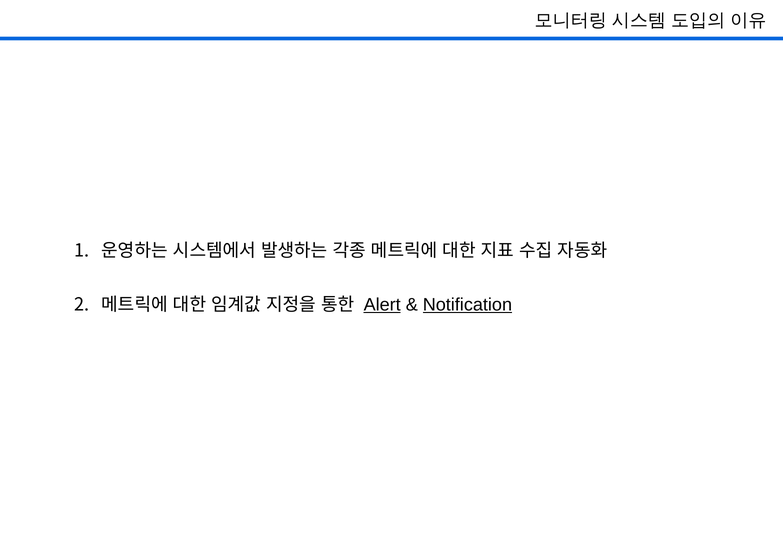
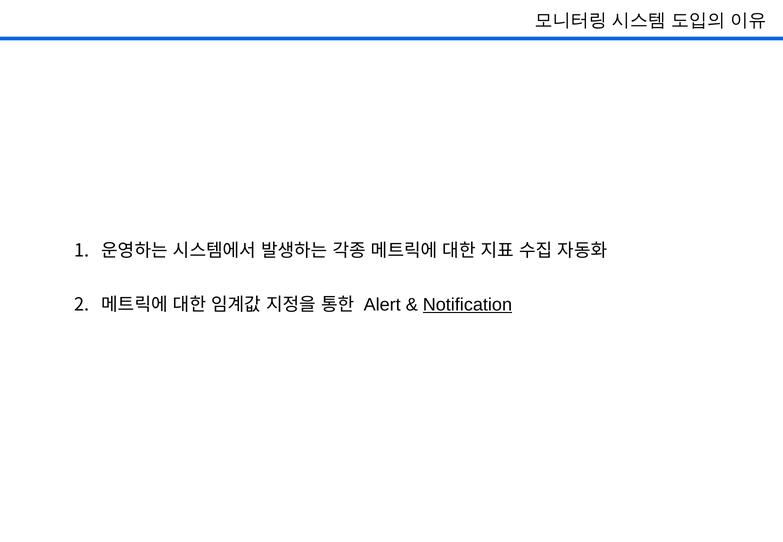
Alert underline: present -> none (382, 305)
